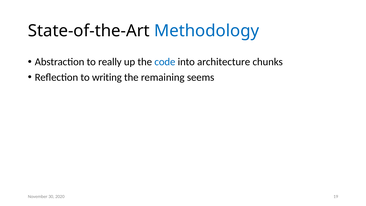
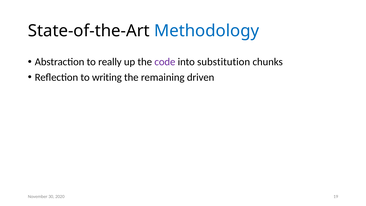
code colour: blue -> purple (165, 62)
architecture: architecture -> substitution (224, 62)
seems: seems -> driven (201, 77)
